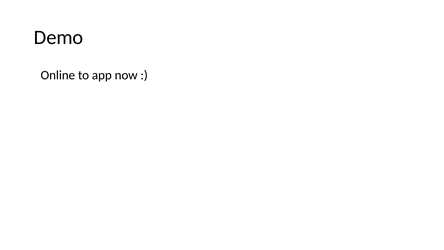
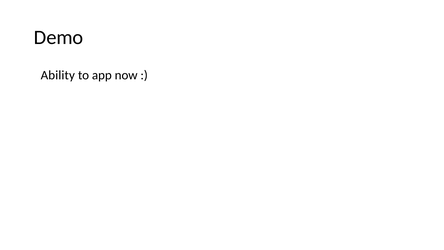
Online: Online -> Ability (58, 75)
